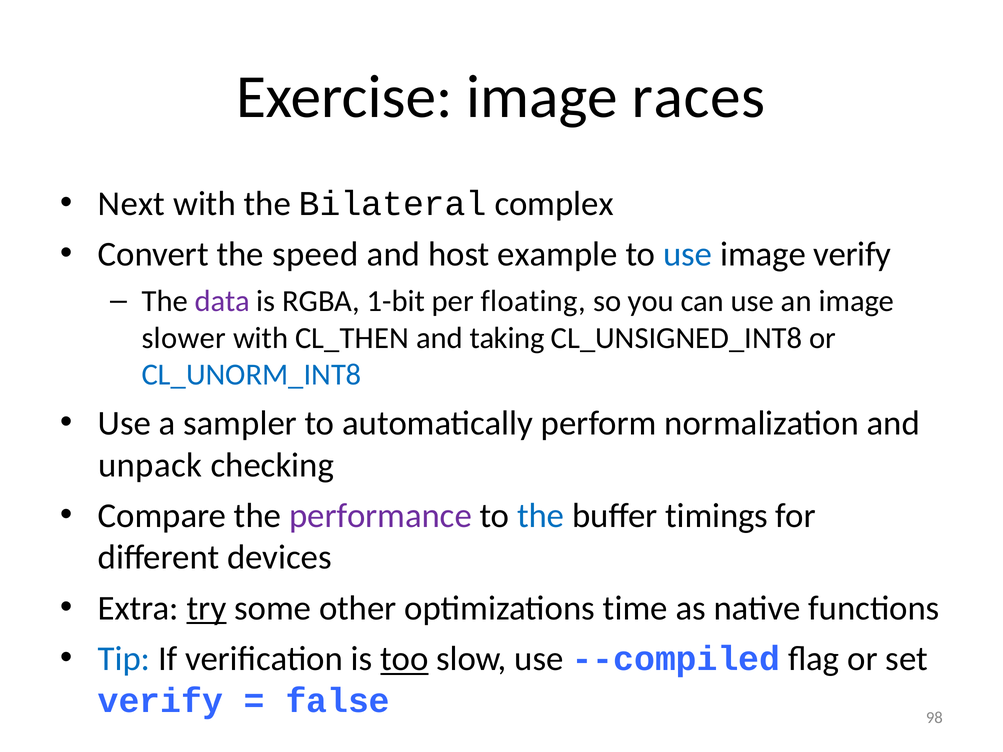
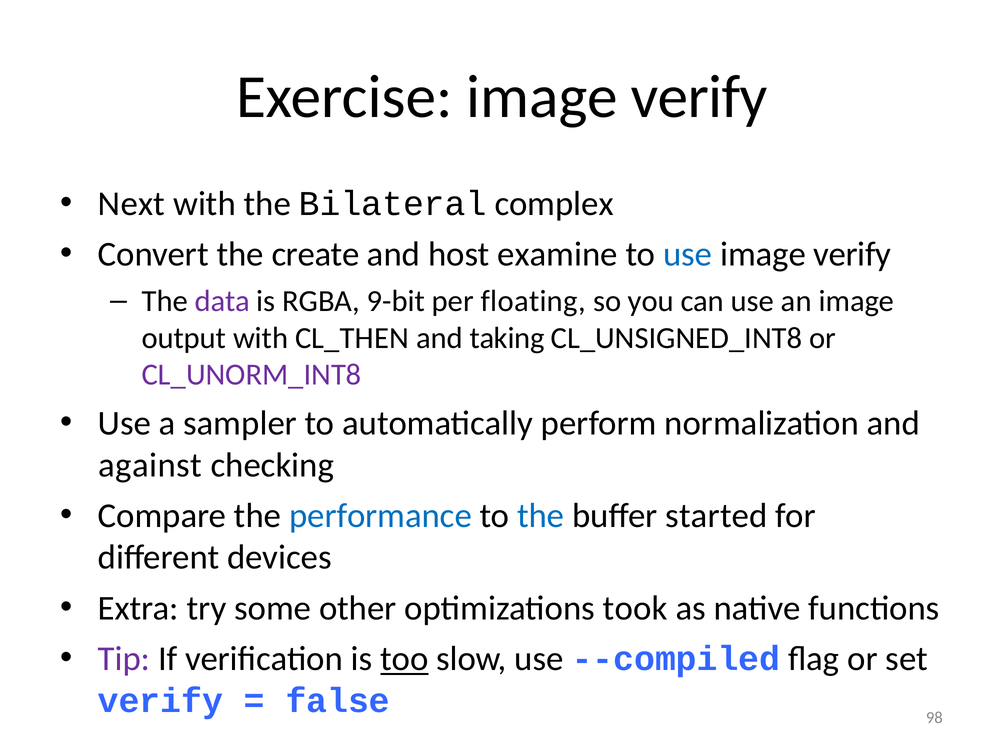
Exercise image races: races -> verify (699, 97)
speed: speed -> create (316, 255)
example: example -> examine (558, 255)
1-bit: 1-bit -> 9-bit (396, 301)
slower: slower -> output (184, 338)
CL_UNORM_INT8 colour: blue -> purple (252, 375)
unpack: unpack -> against (150, 465)
performance colour: purple -> blue (380, 516)
timings: timings -> started (716, 516)
try underline: present -> none (206, 608)
time: time -> took (635, 608)
Tip colour: blue -> purple (124, 659)
